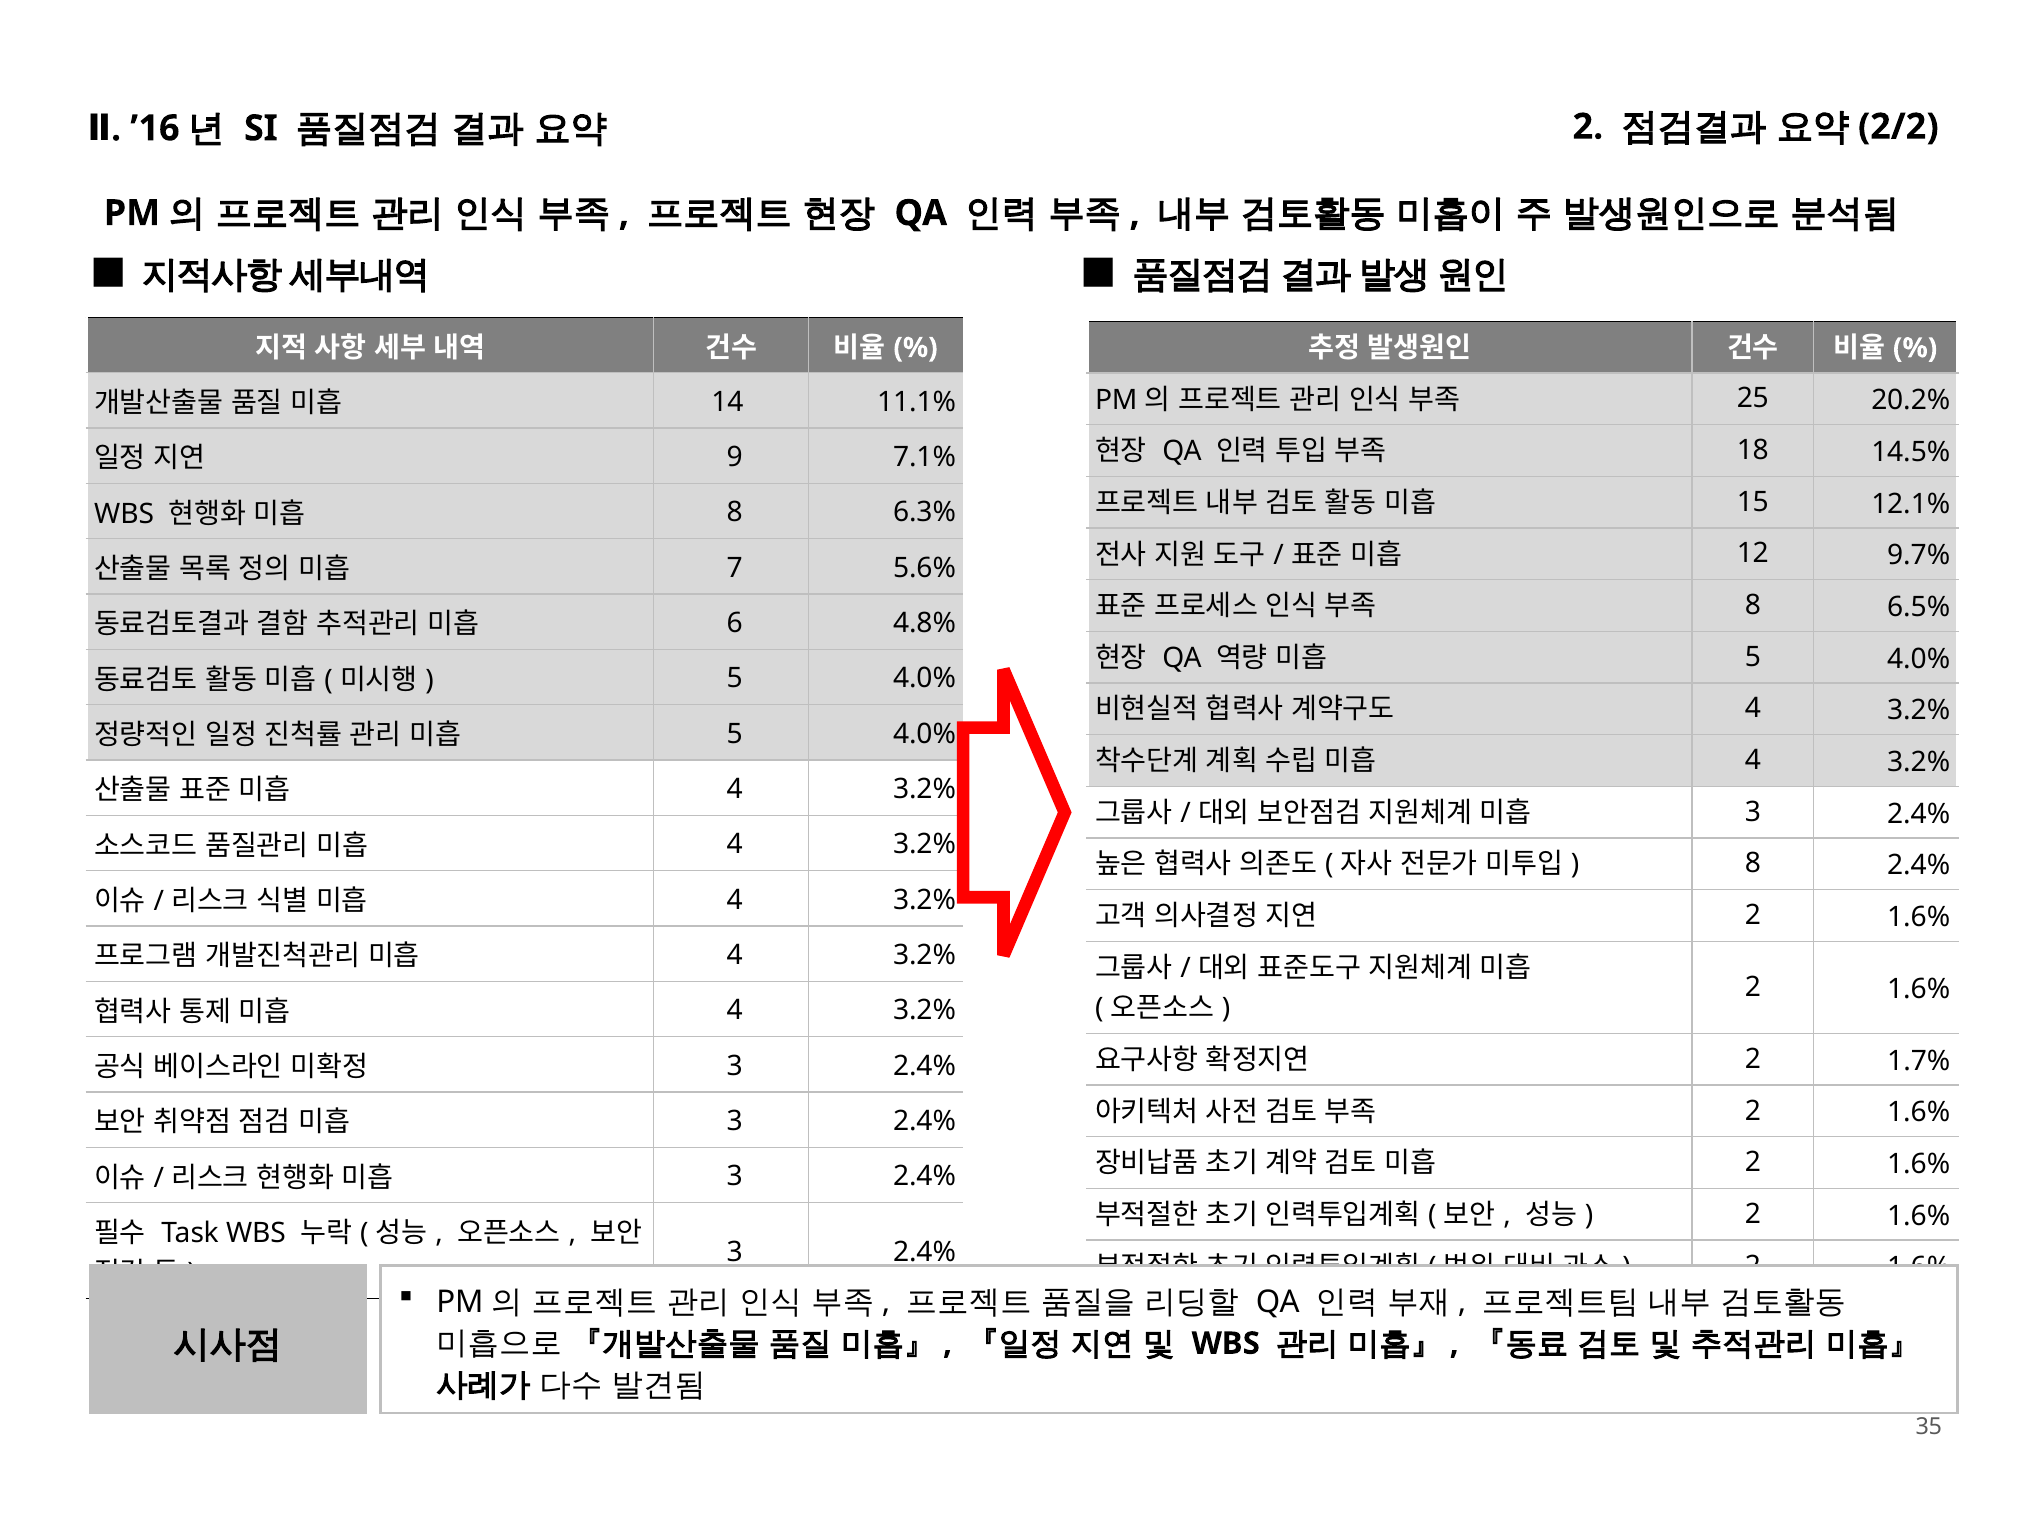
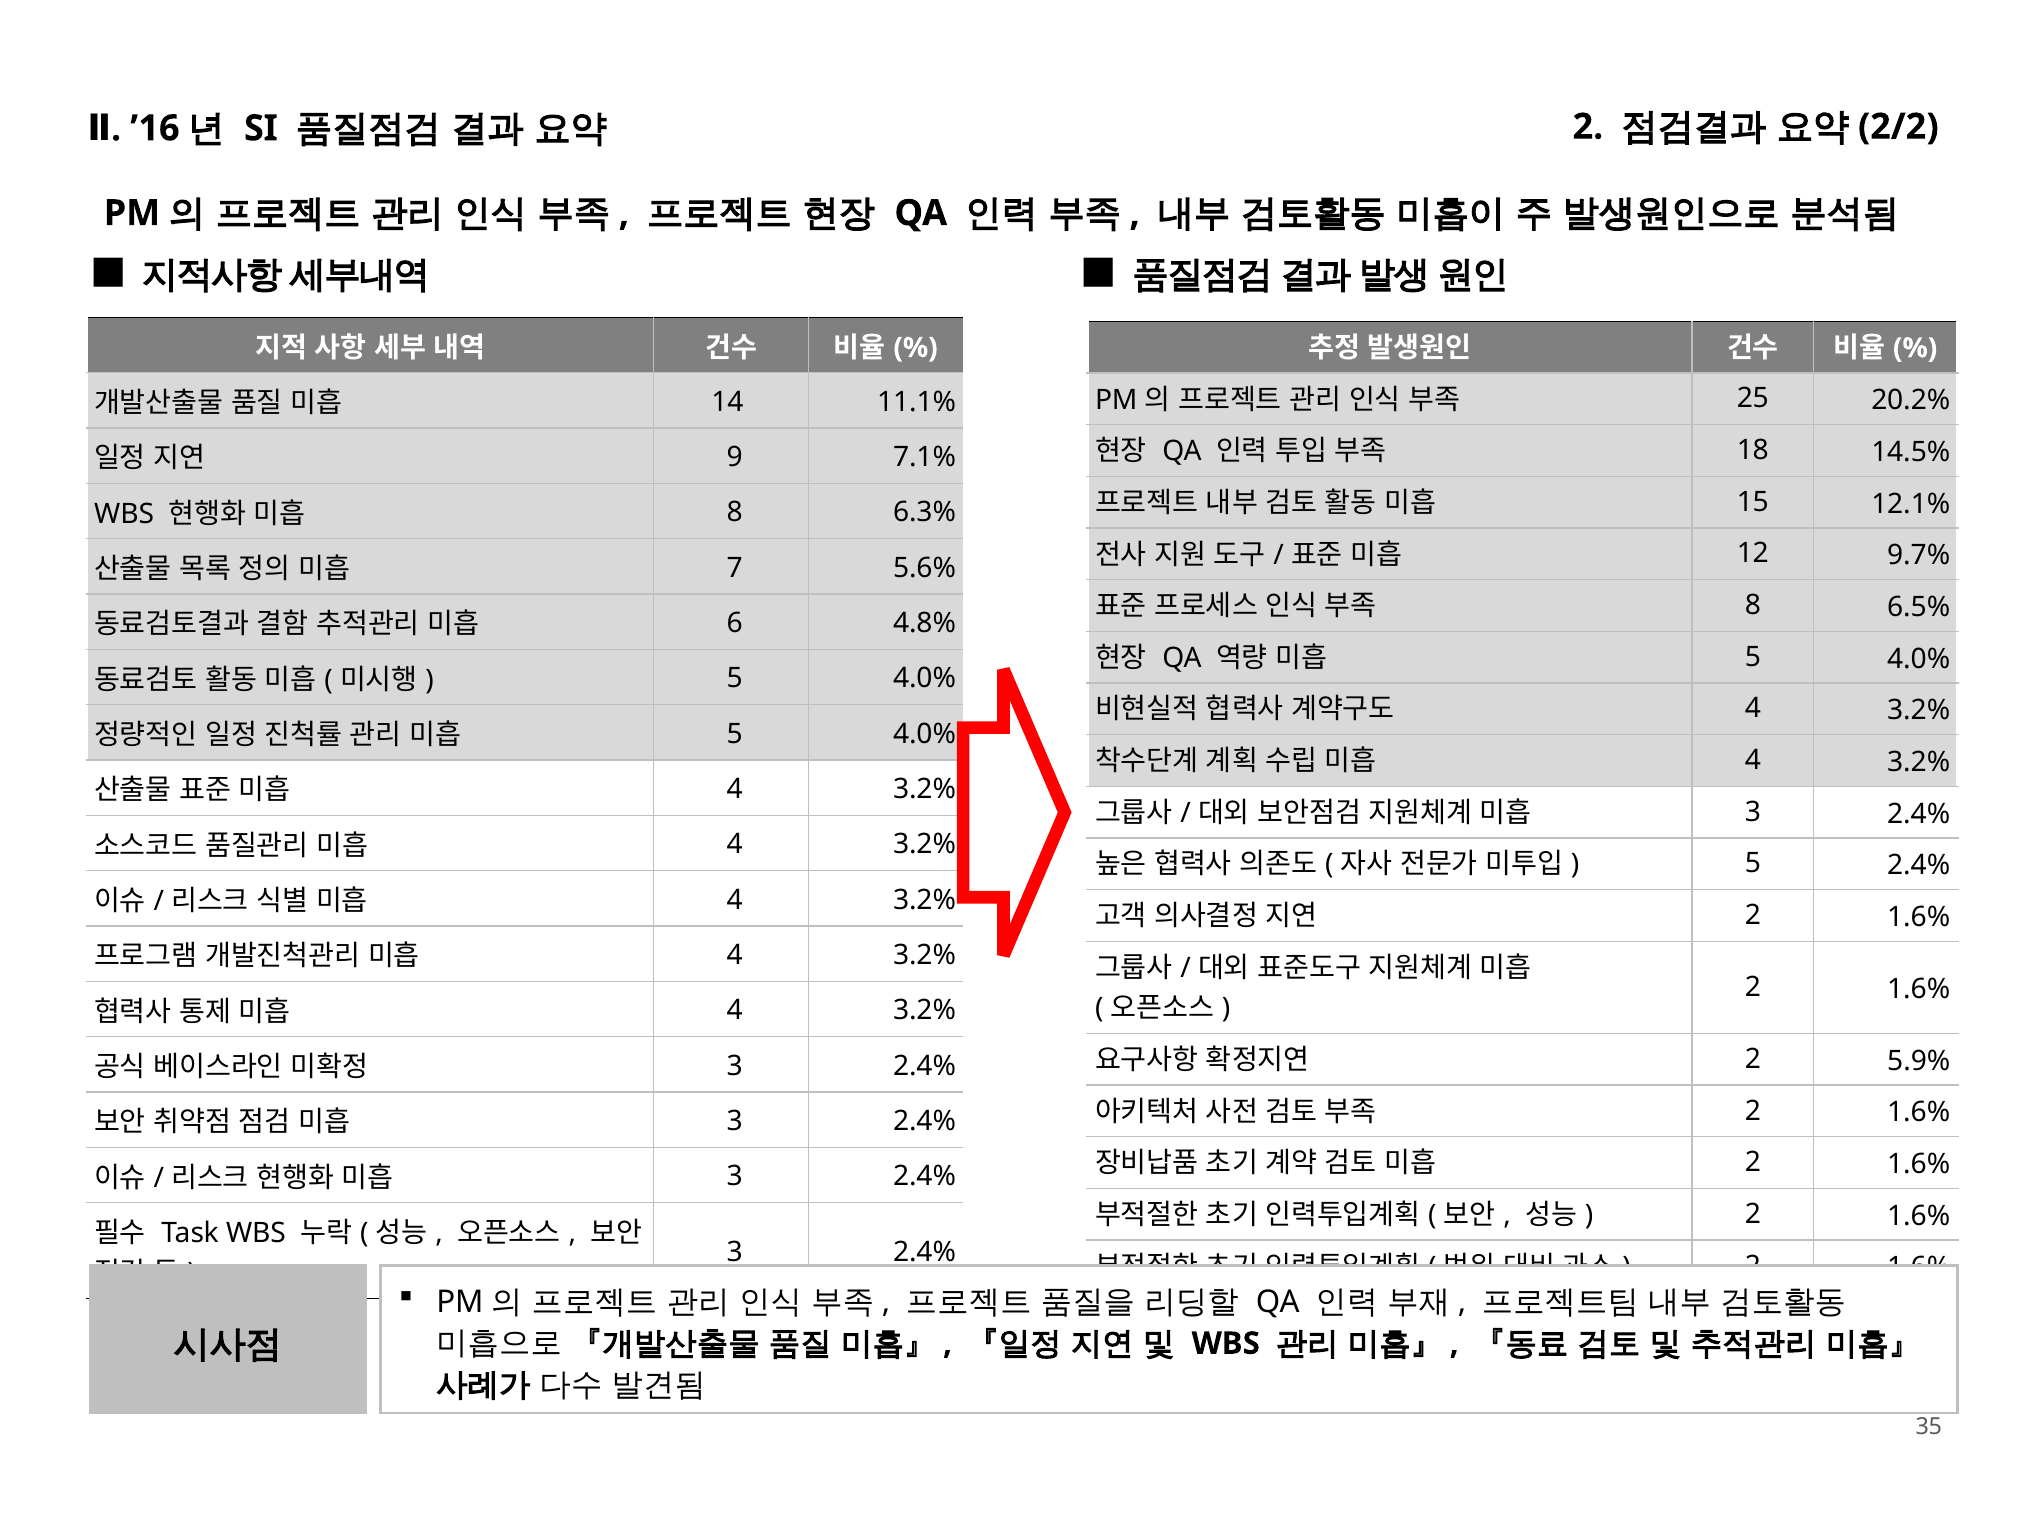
8: 8 -> 5 (1753, 864)
1.7%: 1.7% -> 5.9% (1919, 1061)
